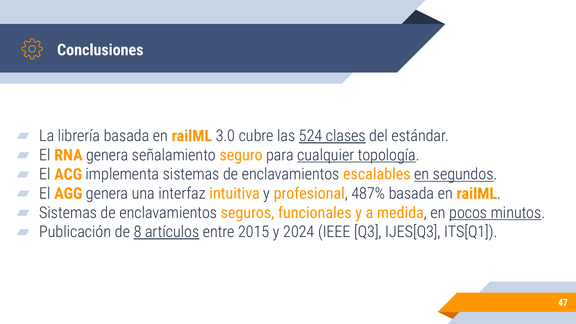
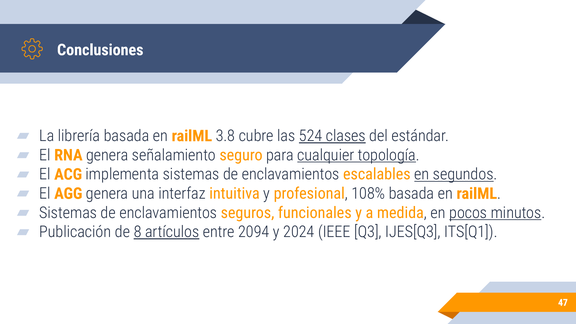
3.0: 3.0 -> 3.8 (225, 136)
487%: 487% -> 108% (368, 194)
2015: 2015 -> 2094 (254, 232)
